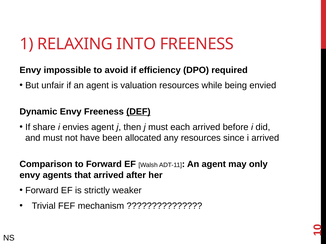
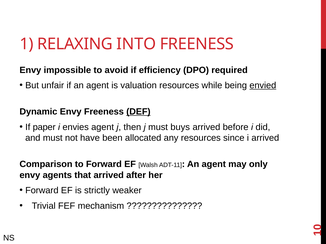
envied underline: none -> present (263, 86)
share: share -> paper (44, 127)
each: each -> buys (180, 127)
